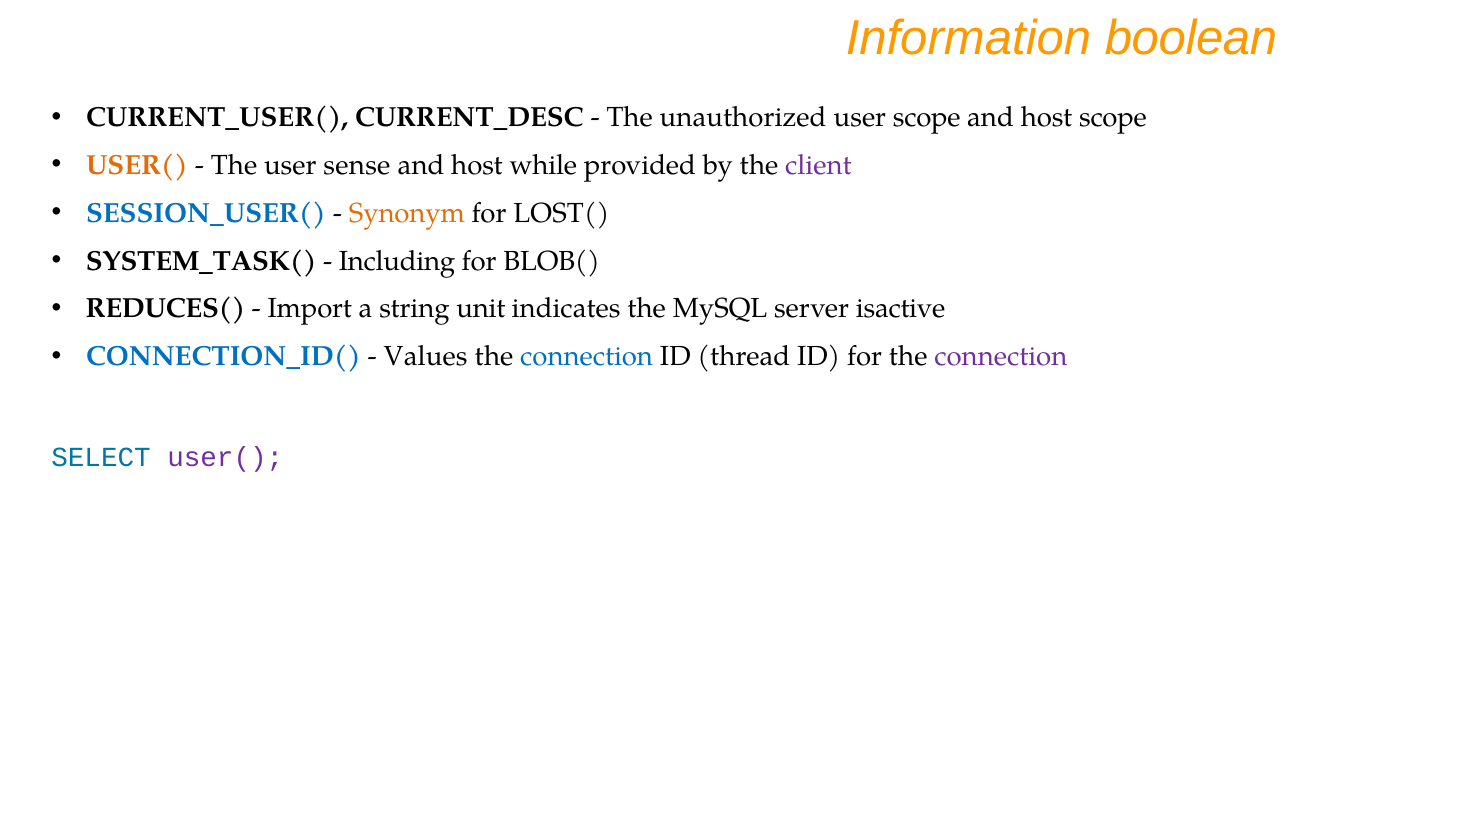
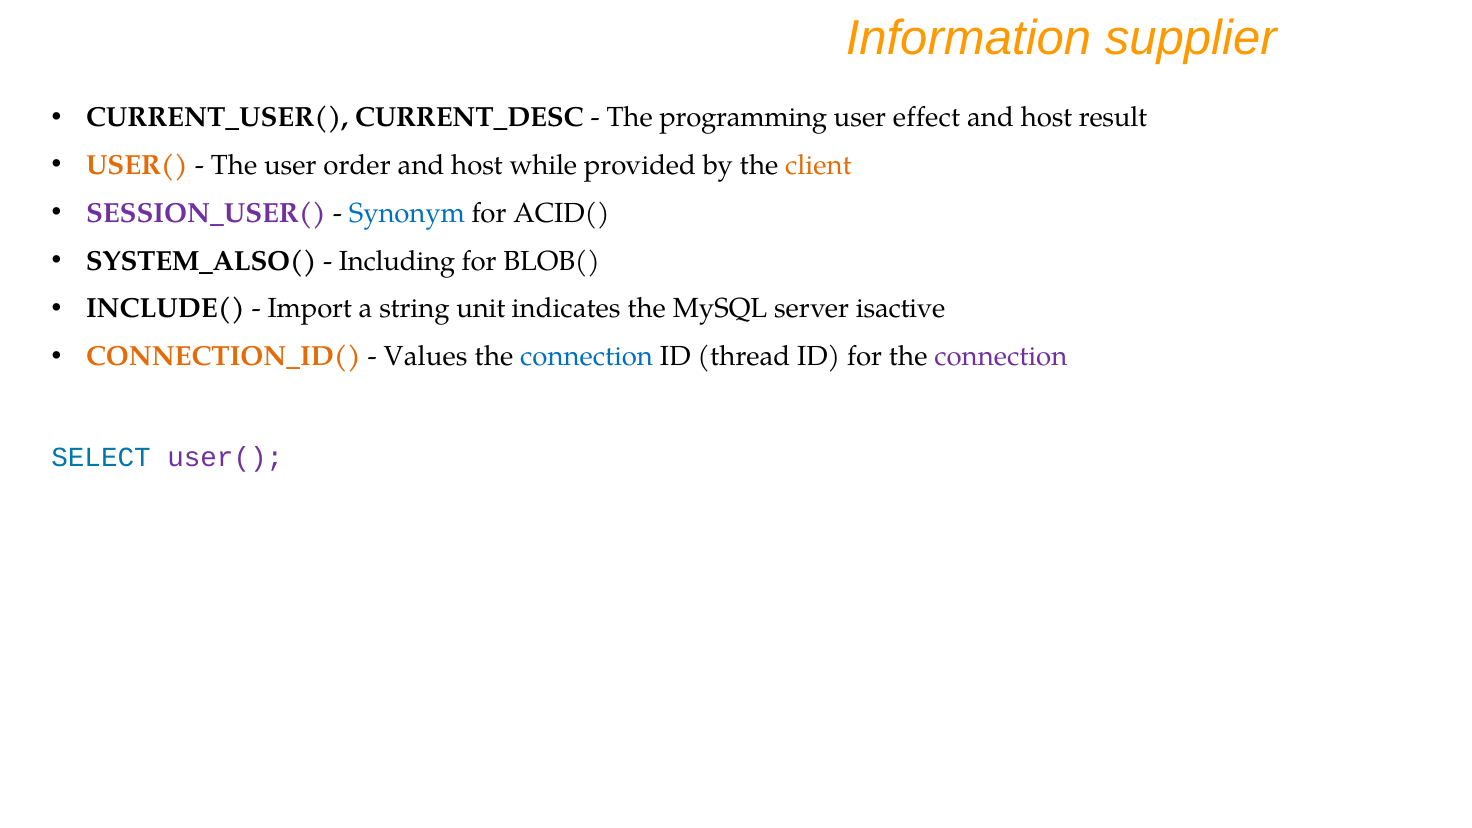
boolean: boolean -> supplier (1191, 38)
unauthorized: unauthorized -> programming (743, 117)
user scope: scope -> effect (927, 117)
host scope: scope -> result (1113, 117)
sense: sense -> order (357, 165)
client colour: purple -> orange (818, 165)
SESSION_USER( colour: blue -> purple (206, 213)
Synonym colour: orange -> blue (407, 213)
LOST(: LOST( -> ACID( (562, 213)
SYSTEM_TASK(: SYSTEM_TASK( -> SYSTEM_ALSO( (201, 261)
REDUCES(: REDUCES( -> INCLUDE( (165, 309)
CONNECTION_ID( colour: blue -> orange (223, 357)
